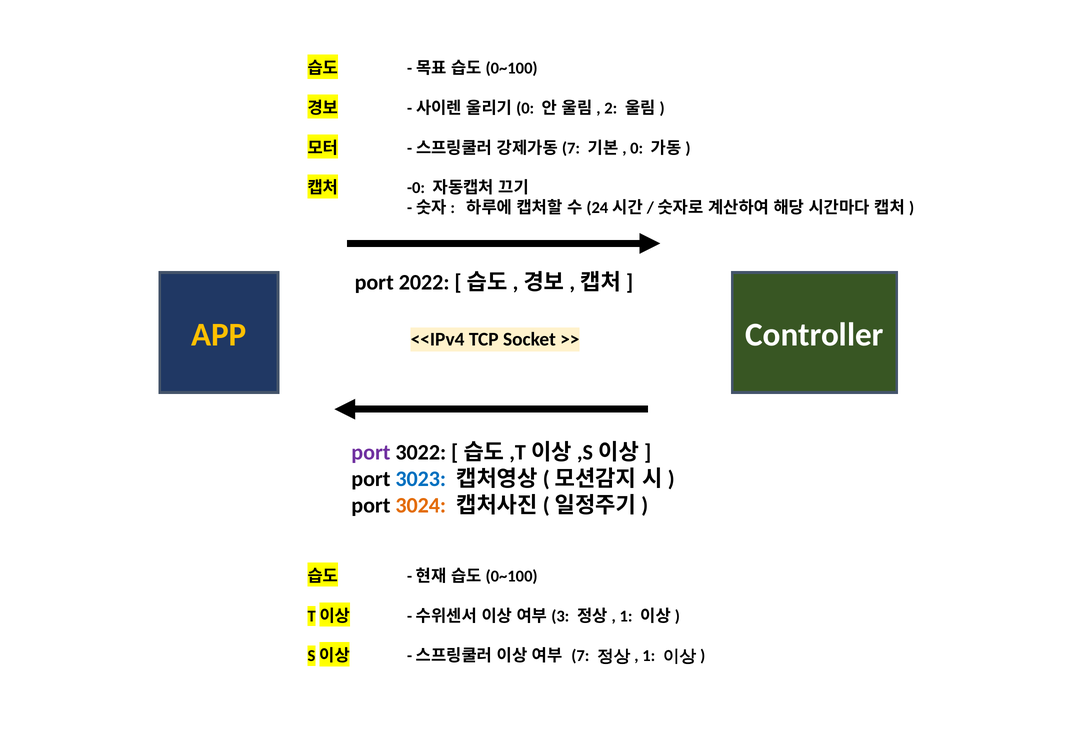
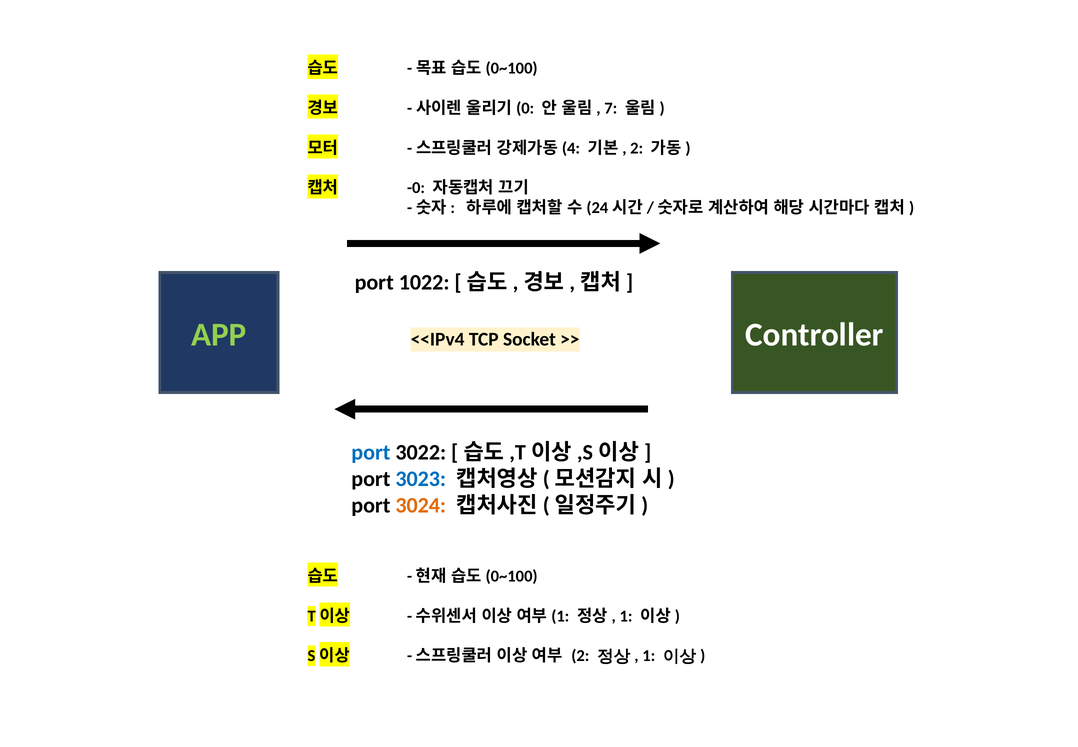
2: 2 -> 7 (611, 108)
7: 7 -> 4 (571, 148)
0: 0 -> 2 (637, 148)
2022: 2022 -> 1022 (424, 282)
APP colour: yellow -> light green (219, 335)
port colour: purple -> blue (371, 452)
3: 3 -> 1 (560, 615)
7: 7 -> 2 (580, 655)
